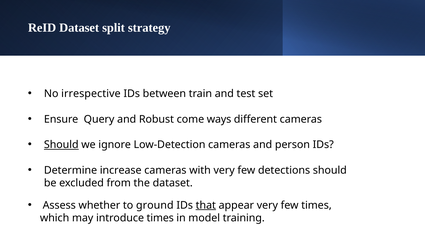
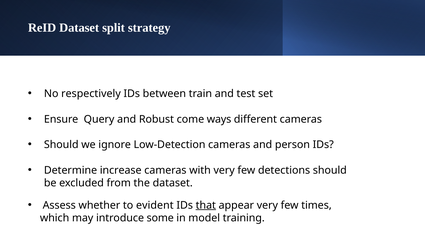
irrespective: irrespective -> respectively (91, 94)
Should underline: present -> none (61, 145)
ground: ground -> evident (155, 205)
introduce times: times -> some (160, 218)
